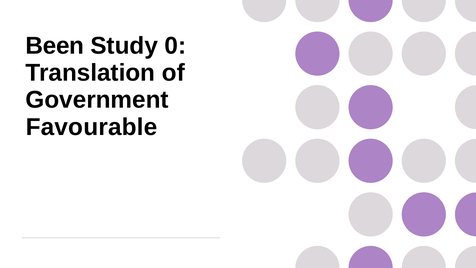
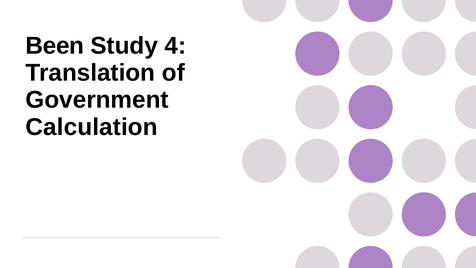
0: 0 -> 4 (175, 46)
Favourable: Favourable -> Calculation (92, 127)
